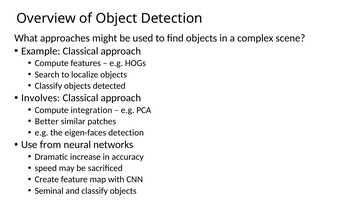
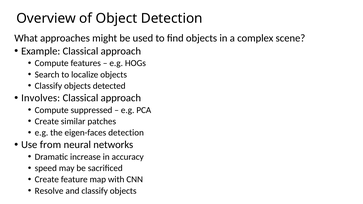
integration: integration -> suppressed (91, 110)
Better: Better -> Create (47, 121)
Seminal: Seminal -> Resolve (49, 191)
